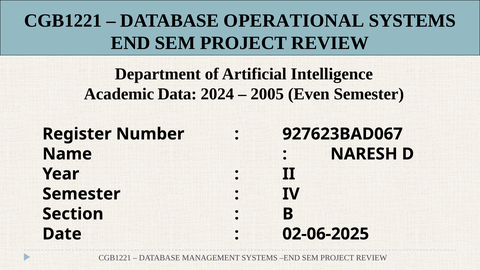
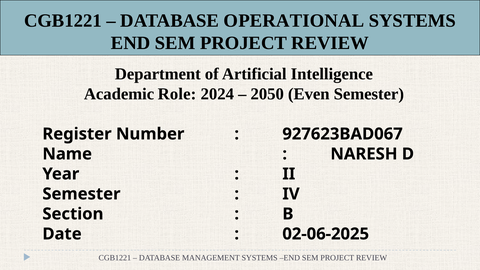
Data: Data -> Role (177, 94)
2005: 2005 -> 2050 (267, 94)
